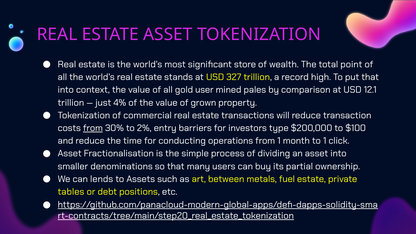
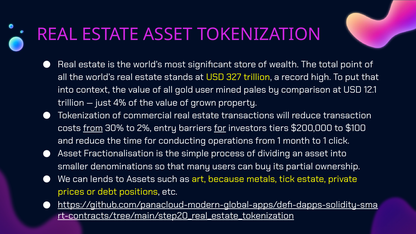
for underline: none -> present (220, 128)
type: type -> tiers (279, 128)
between: between -> because (226, 179)
fuel: fuel -> tick (287, 179)
tables: tables -> prices (71, 192)
